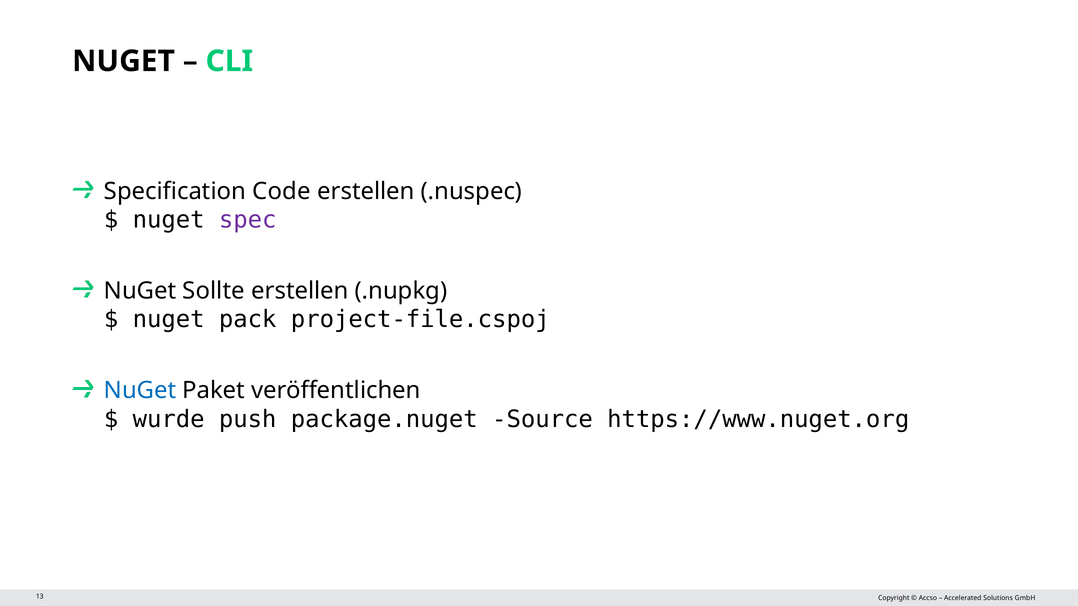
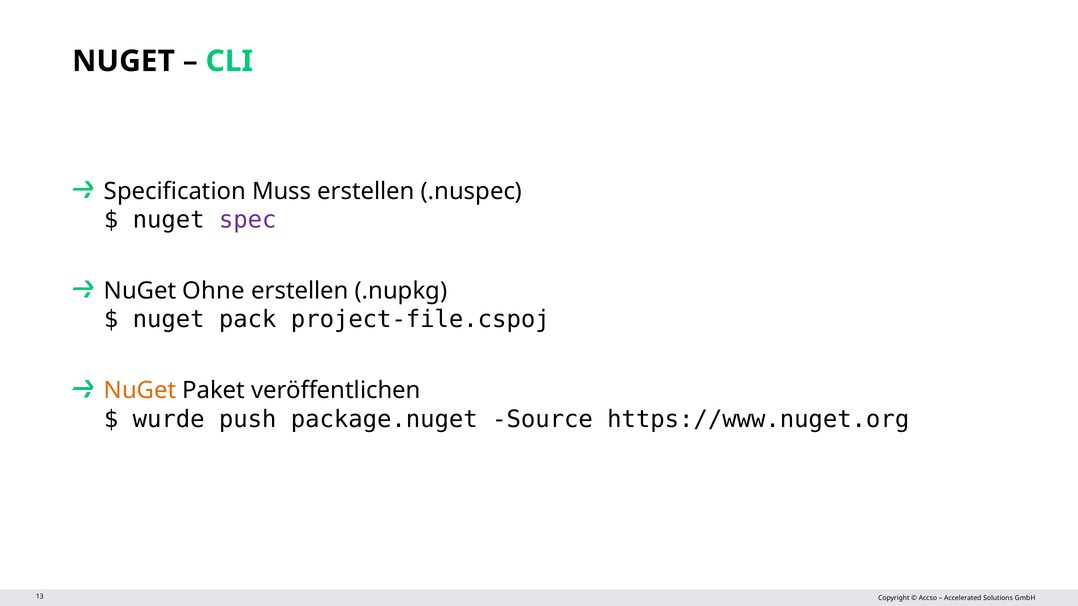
Code: Code -> Muss (282, 191)
Sollte: Sollte -> Ohne (214, 291)
NuGet colour: blue -> orange (140, 391)
